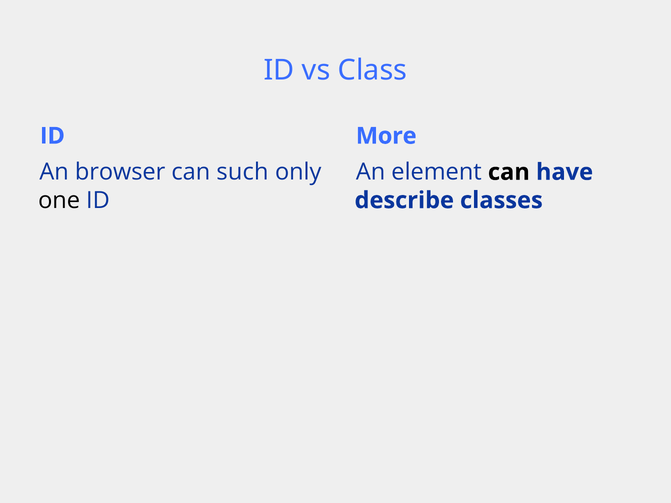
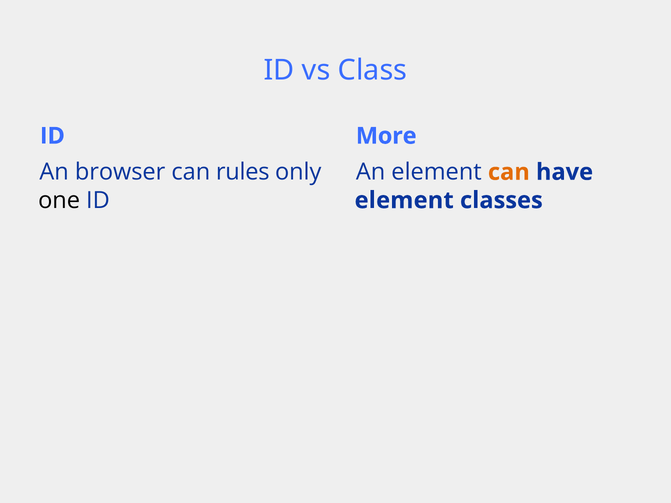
can colour: black -> orange (509, 172)
such: such -> rules (243, 172)
describe: describe -> element (404, 200)
